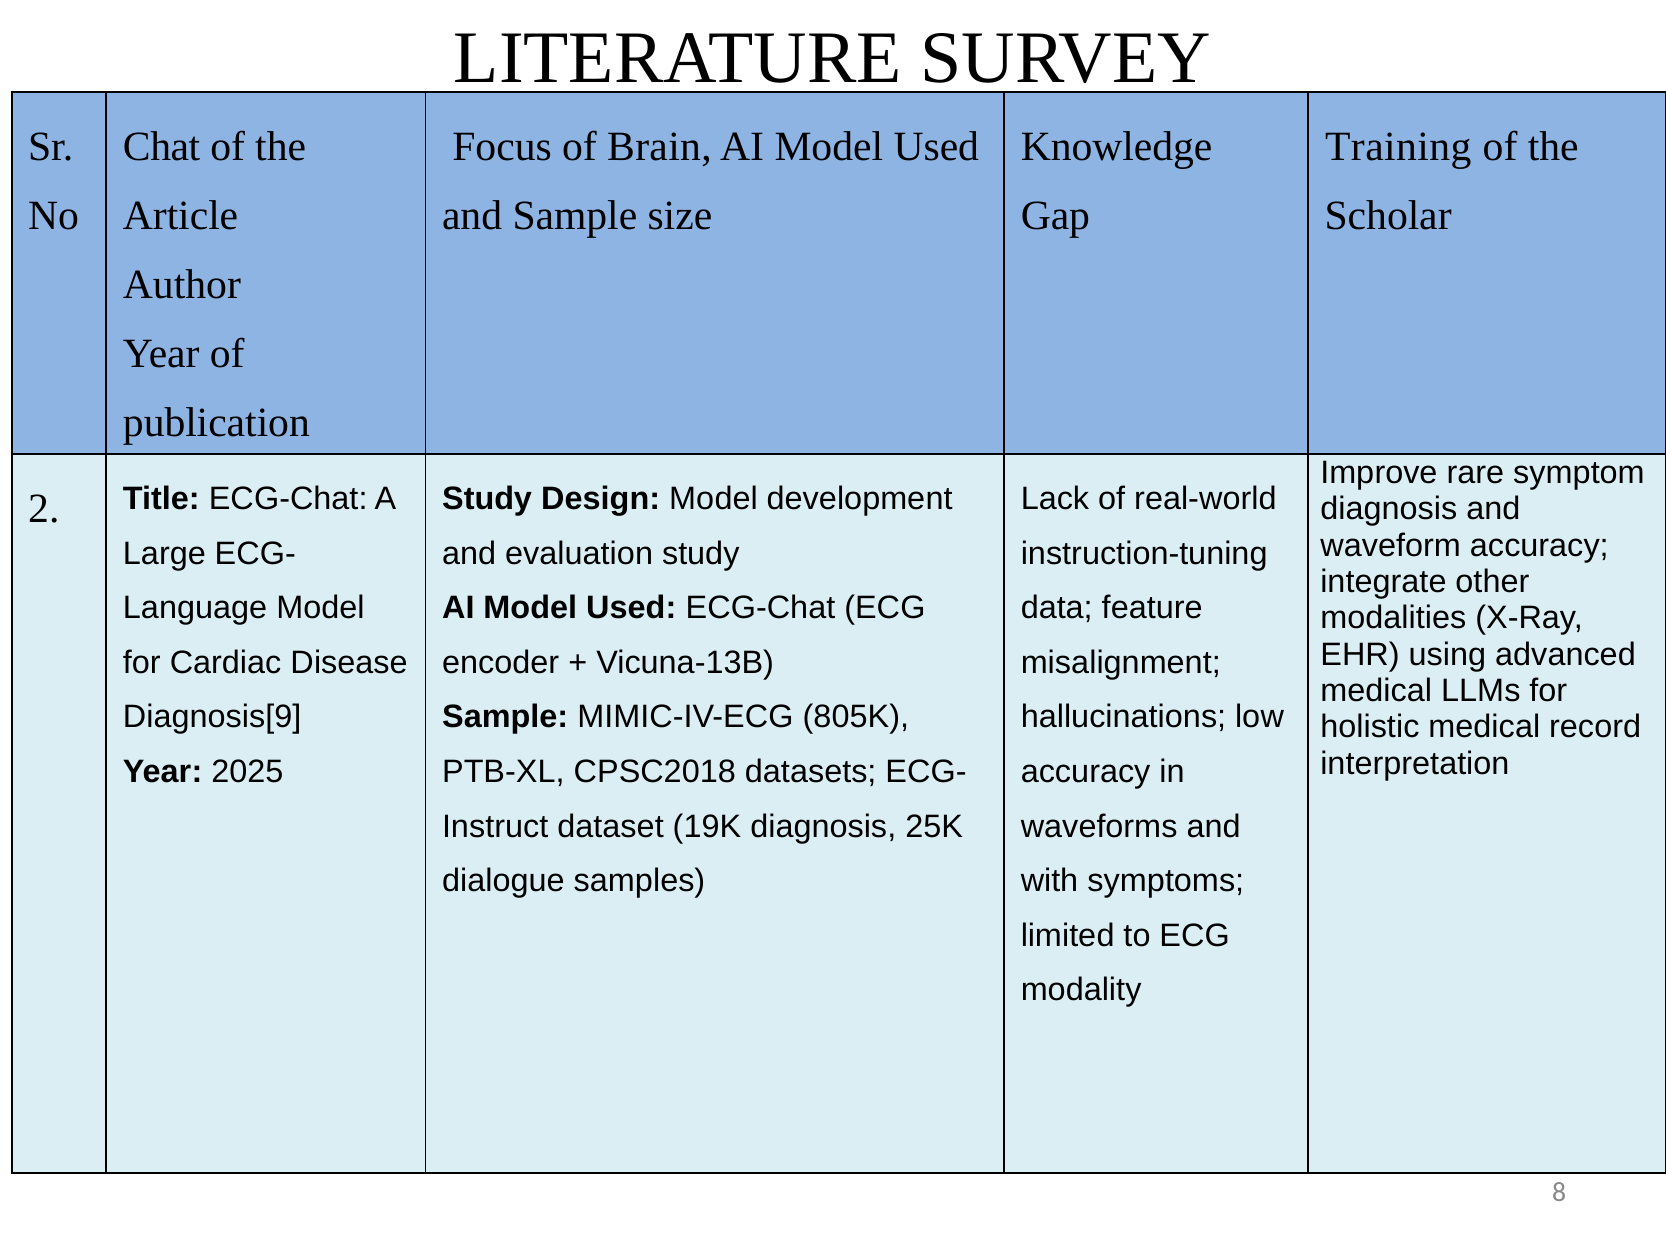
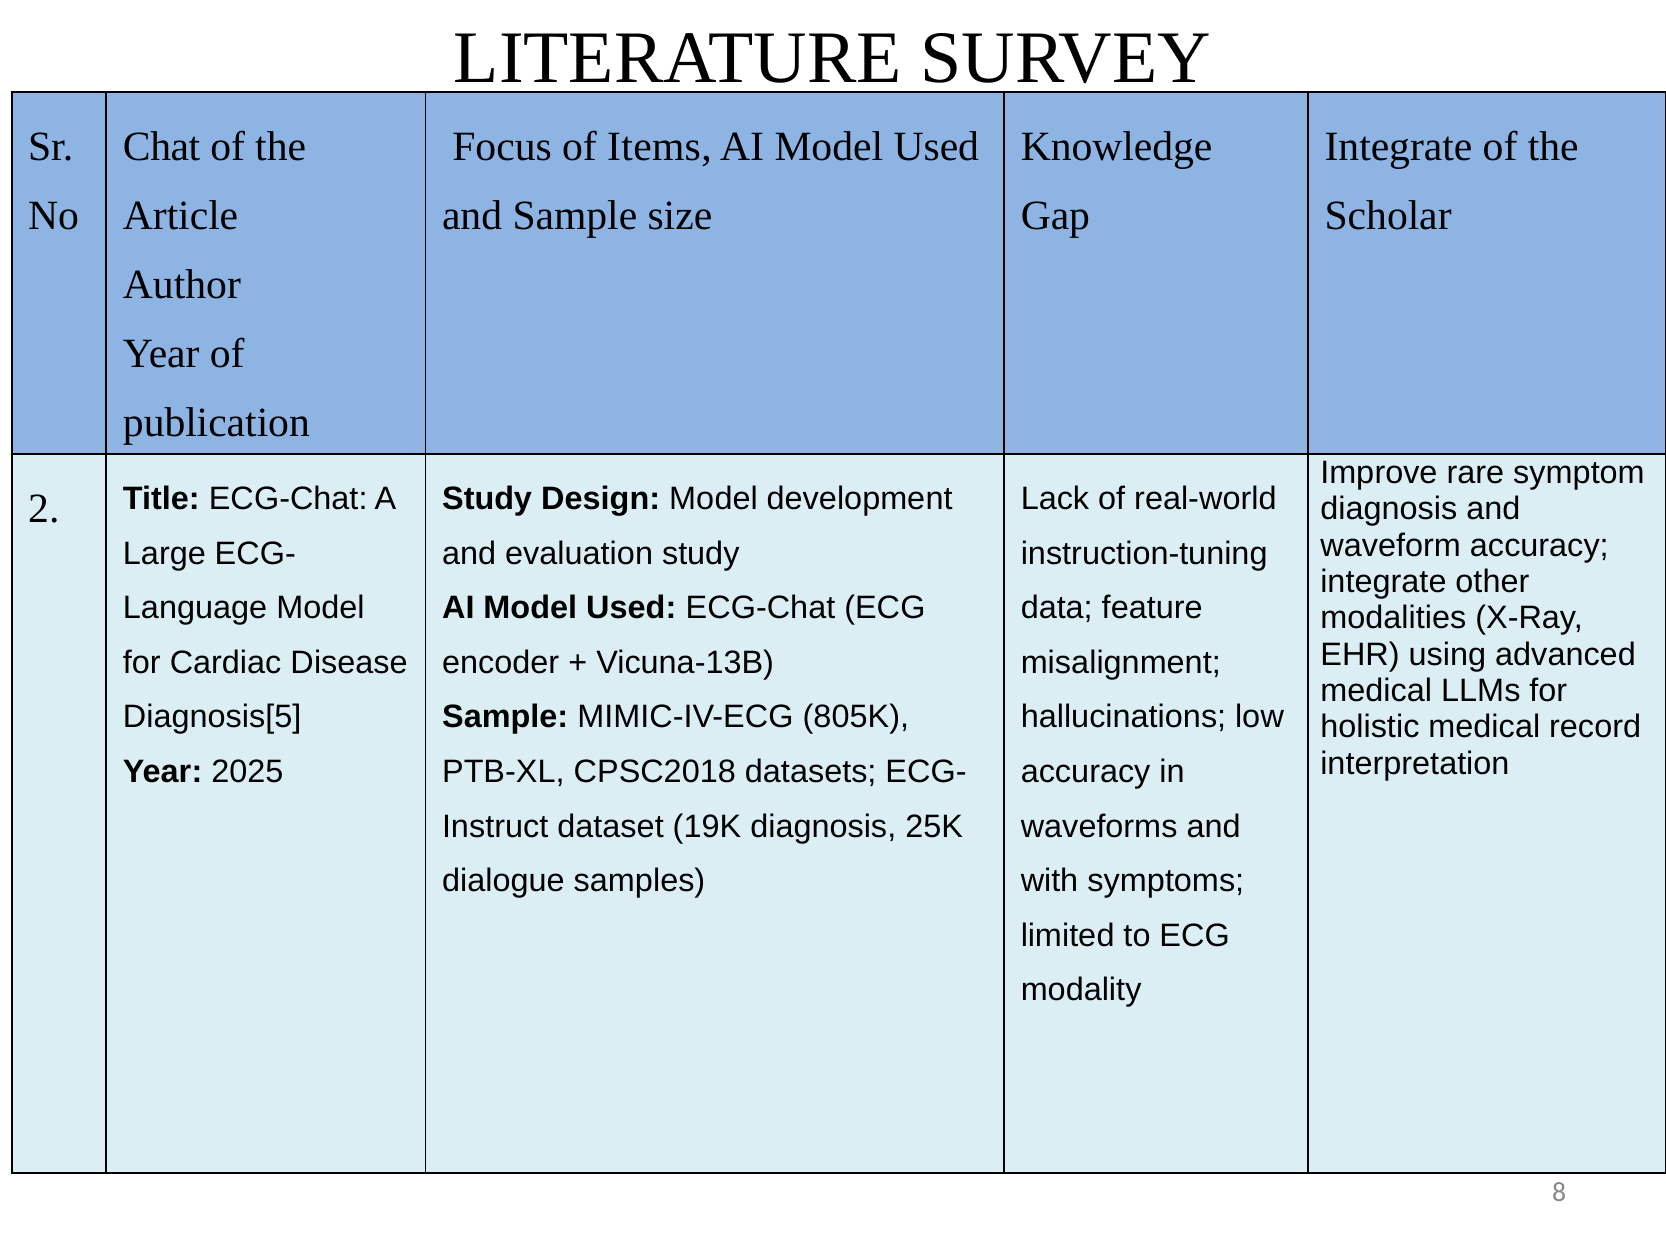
Brain: Brain -> Items (659, 146)
Training: Training -> Integrate (1398, 146)
Diagnosis[9: Diagnosis[9 -> Diagnosis[5 (212, 718)
